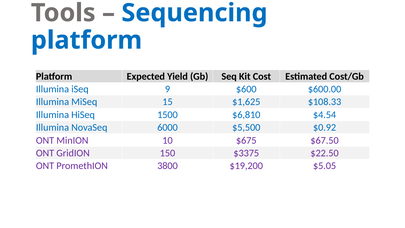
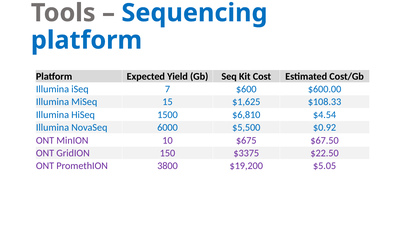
9: 9 -> 7 (168, 89)
